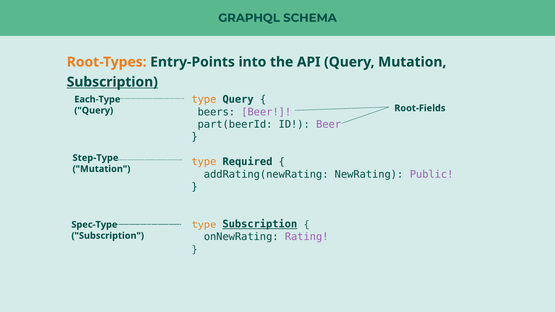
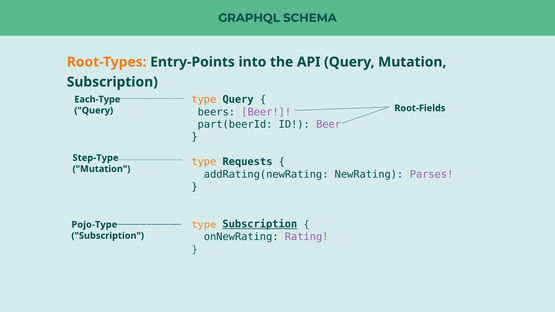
Subscription underline: present -> none (112, 82)
Required: Required -> Requests (247, 162)
Public: Public -> Parses (432, 174)
Spec-Type: Spec-Type -> Pojo-Type (94, 225)
